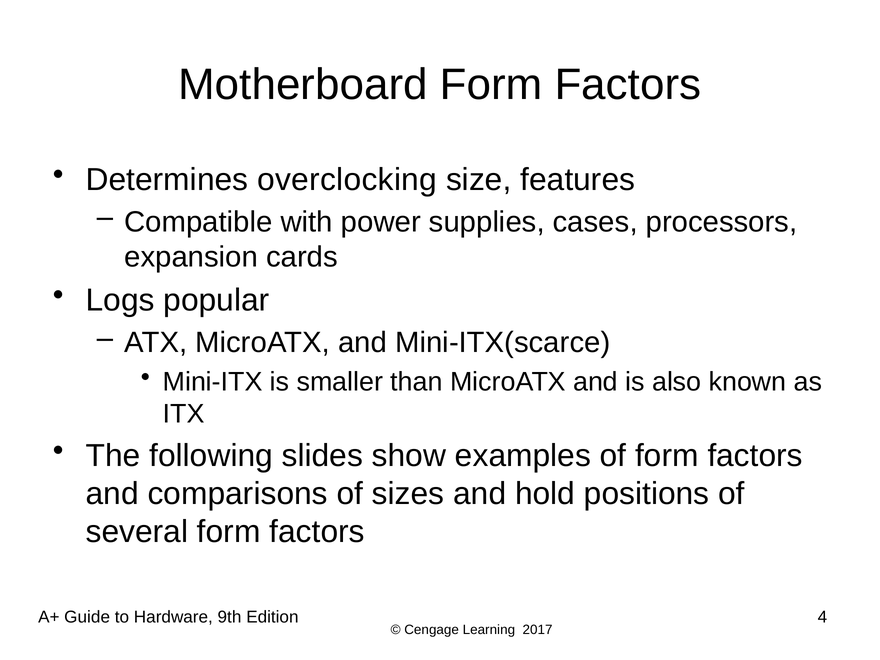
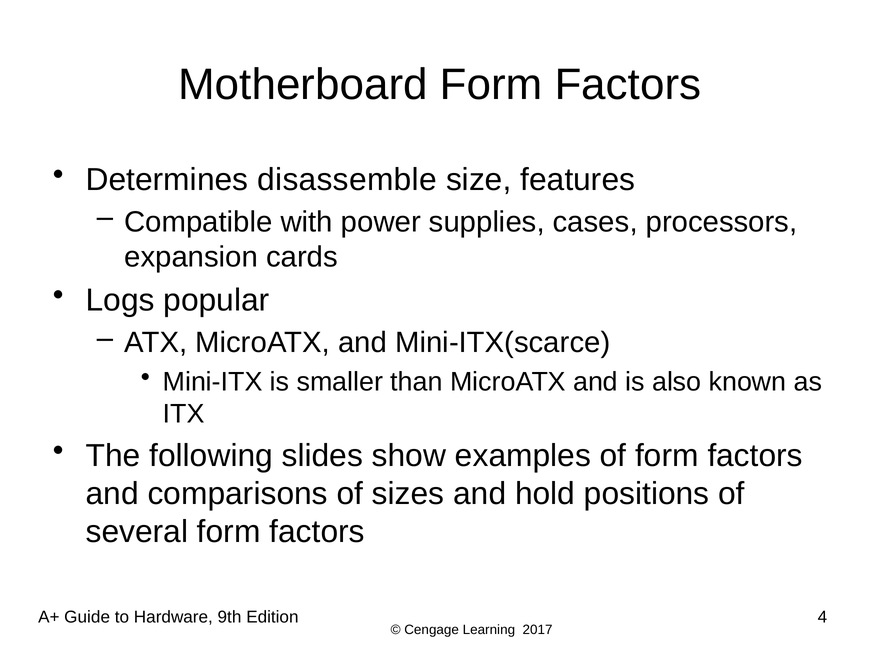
overclocking: overclocking -> disassemble (347, 180)
